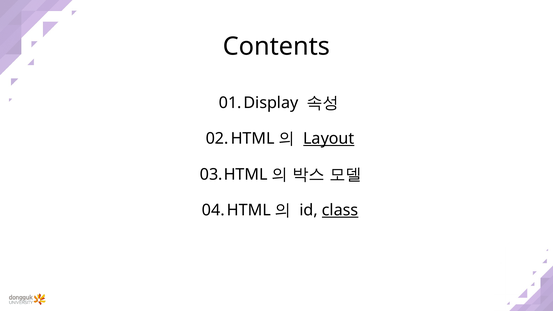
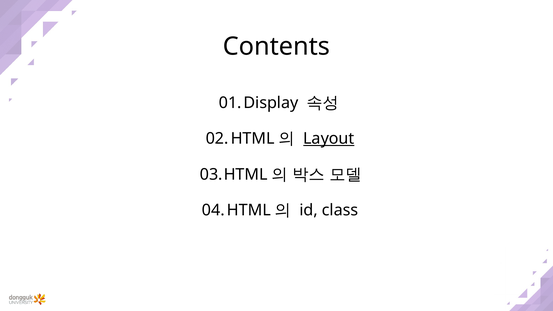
class underline: present -> none (340, 210)
